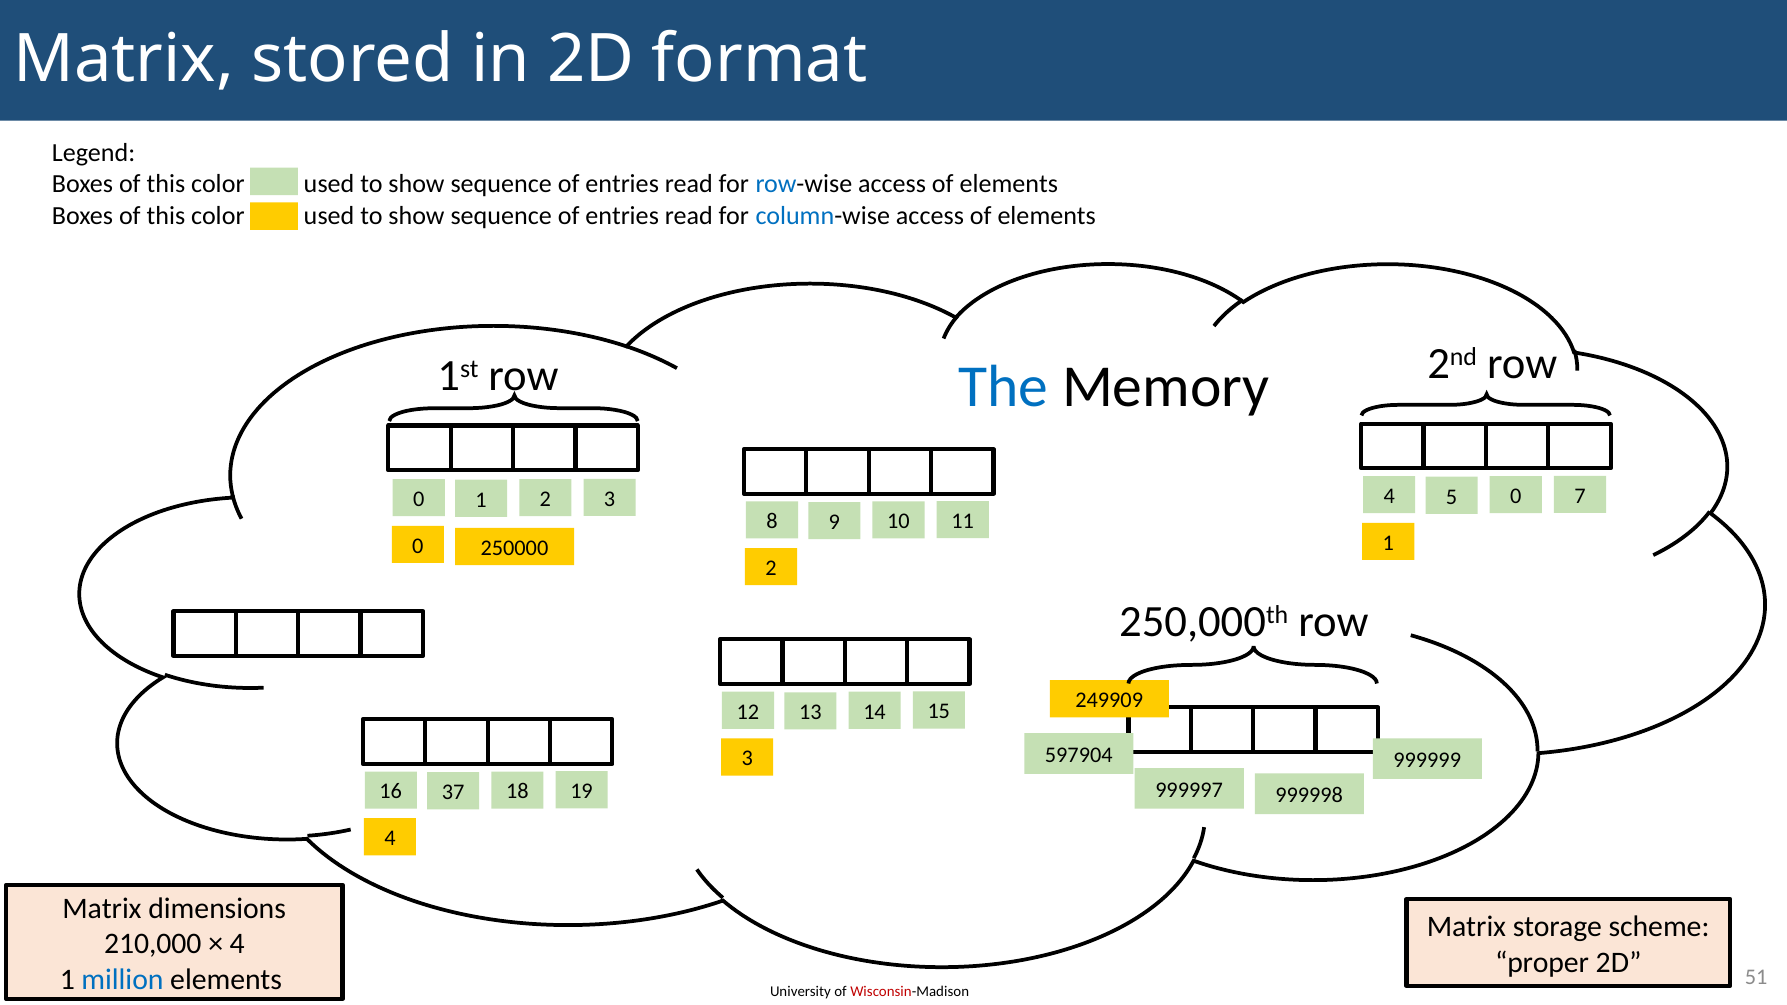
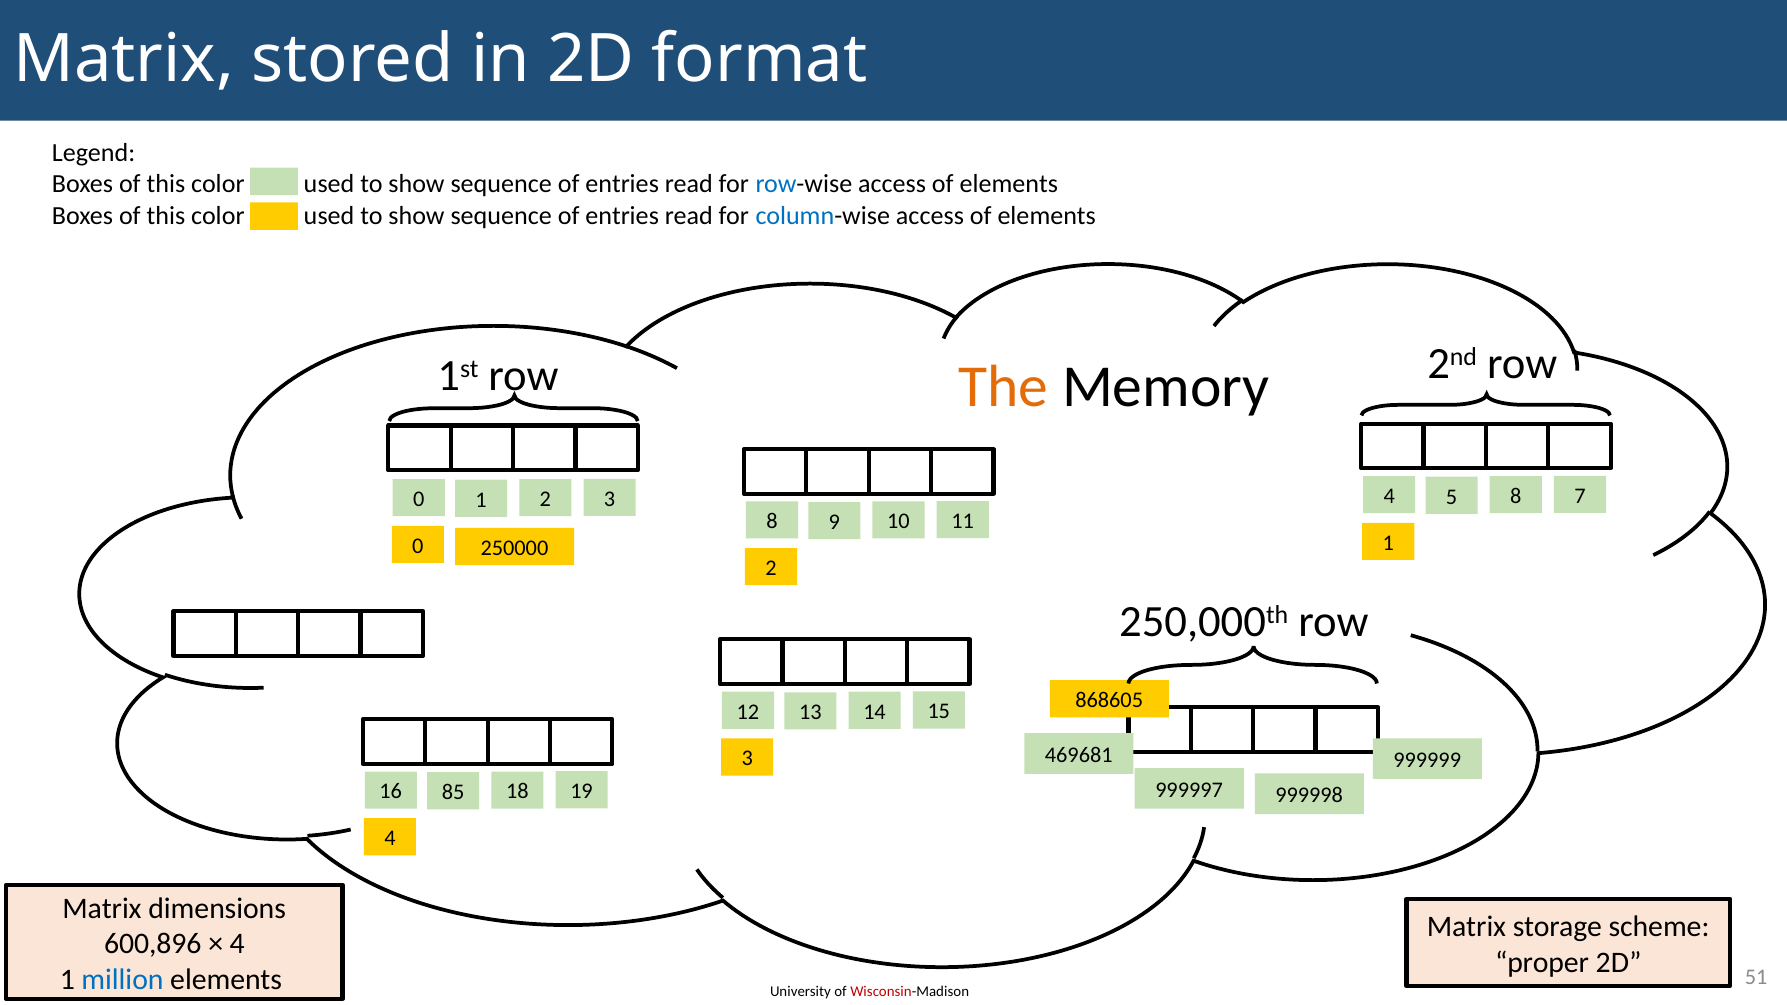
The colour: blue -> orange (1004, 387)
5 0: 0 -> 8 (1516, 496)
249909: 249909 -> 868605 (1109, 700)
597904: 597904 -> 469681 (1079, 755)
37: 37 -> 85 (453, 792)
210,000: 210,000 -> 600,896 (153, 944)
